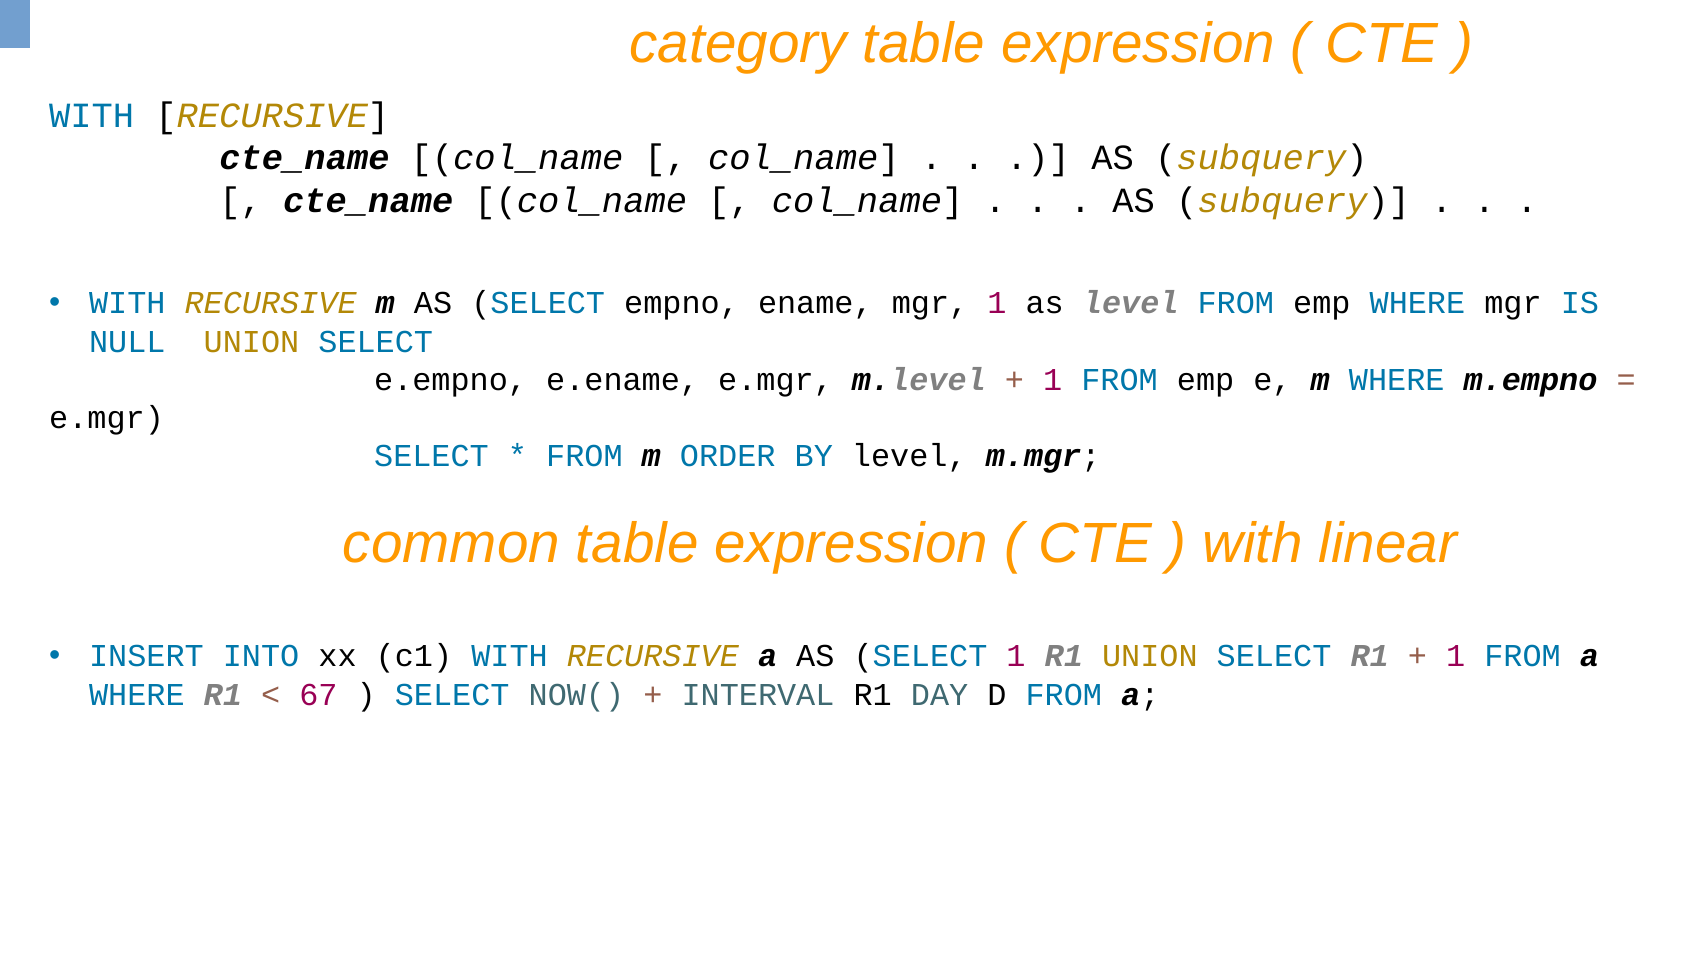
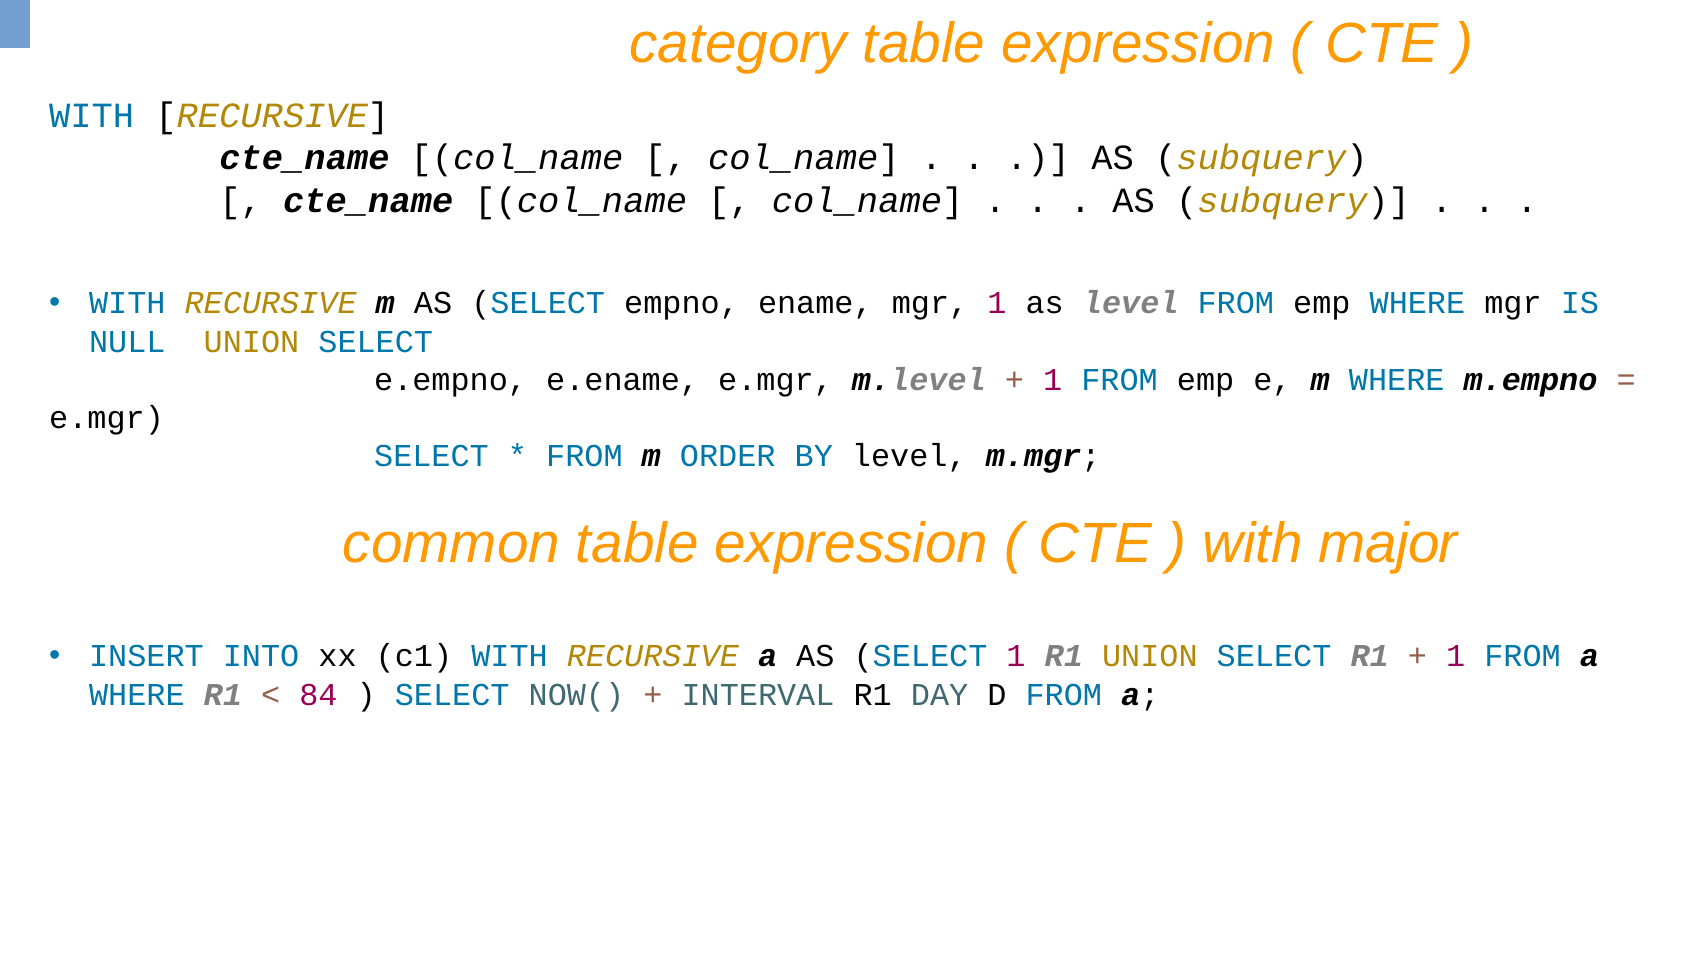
linear: linear -> major (1388, 544)
67: 67 -> 84 (318, 694)
